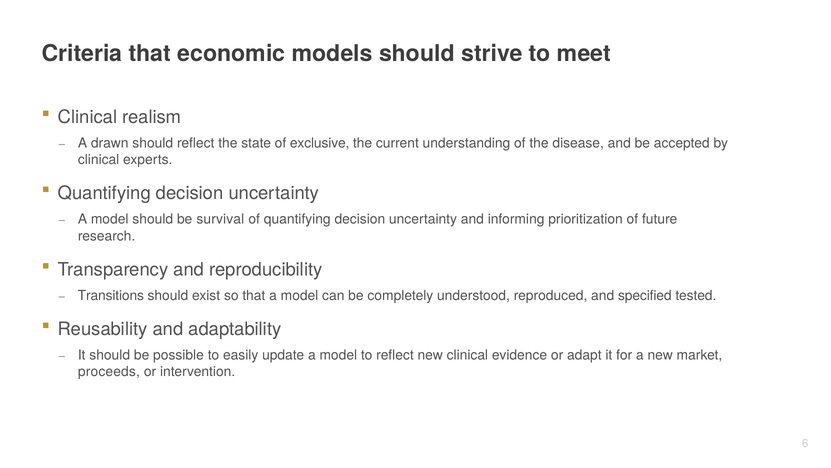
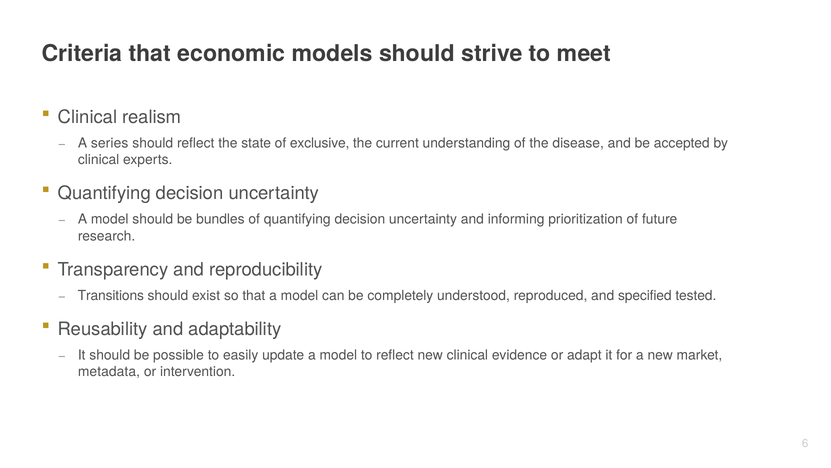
drawn: drawn -> series (110, 143)
survival: survival -> bundles (220, 219)
proceeds: proceeds -> metadata (109, 371)
